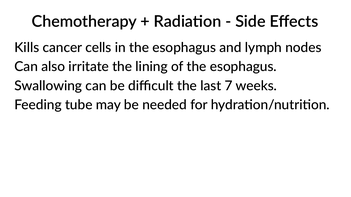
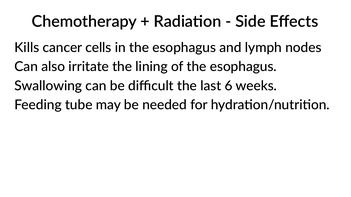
7: 7 -> 6 (229, 86)
